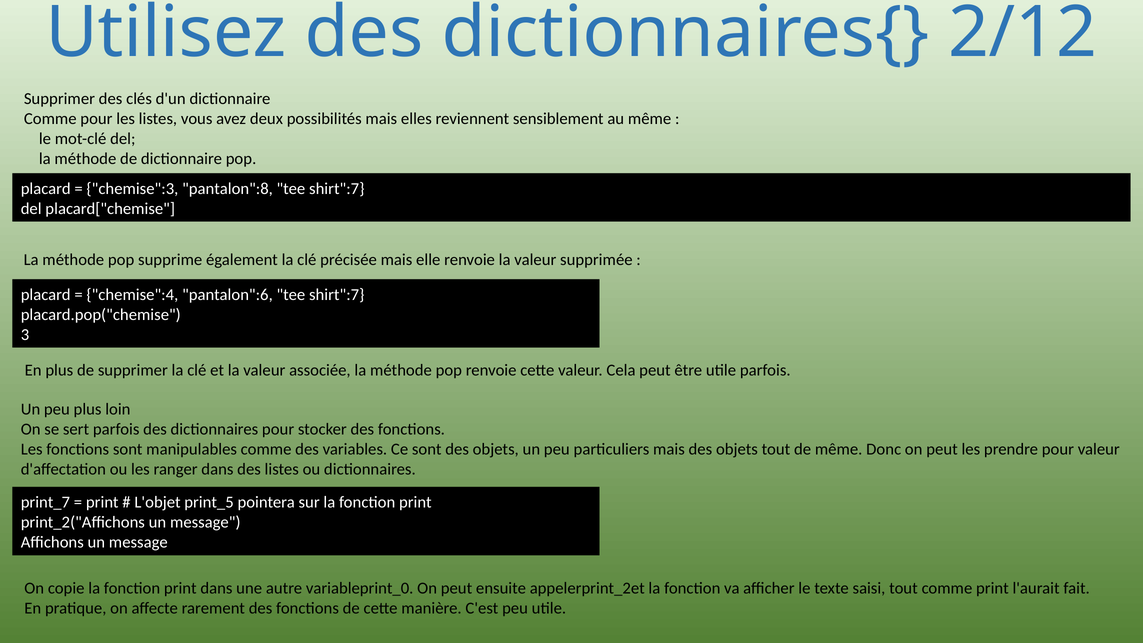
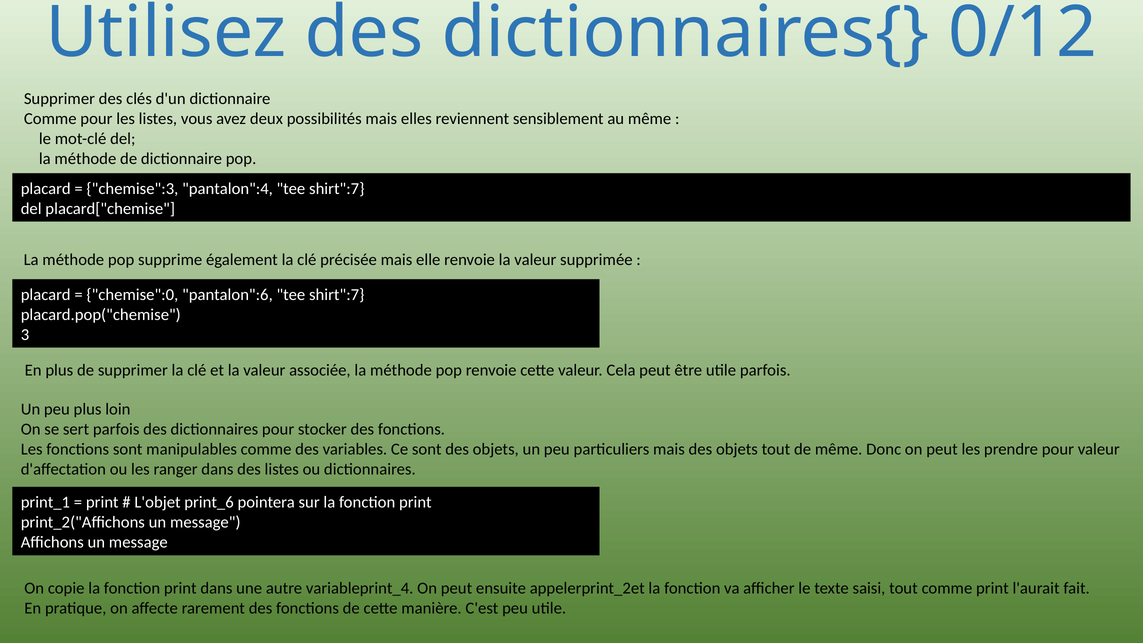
2/12: 2/12 -> 0/12 (1023, 33)
pantalon":8: pantalon":8 -> pantalon":4 (228, 189)
chemise":4: chemise":4 -> chemise":0 (132, 295)
print_7: print_7 -> print_1 (45, 502)
print_5: print_5 -> print_6 (209, 502)
variableprint_0: variableprint_0 -> variableprint_4 (360, 588)
